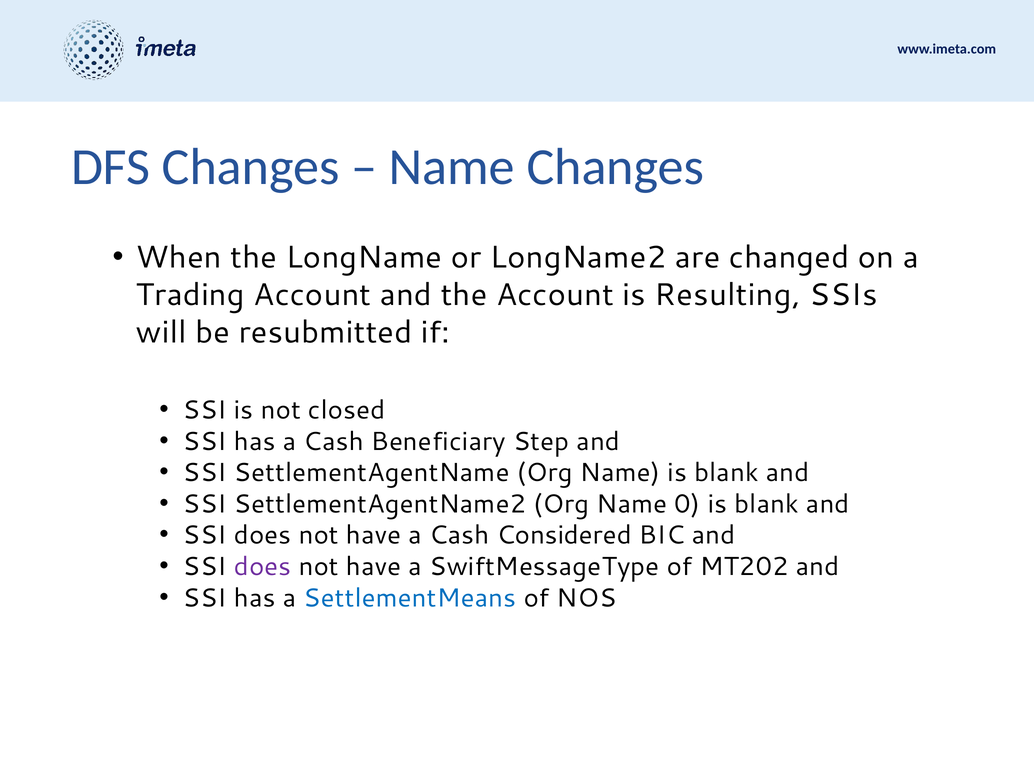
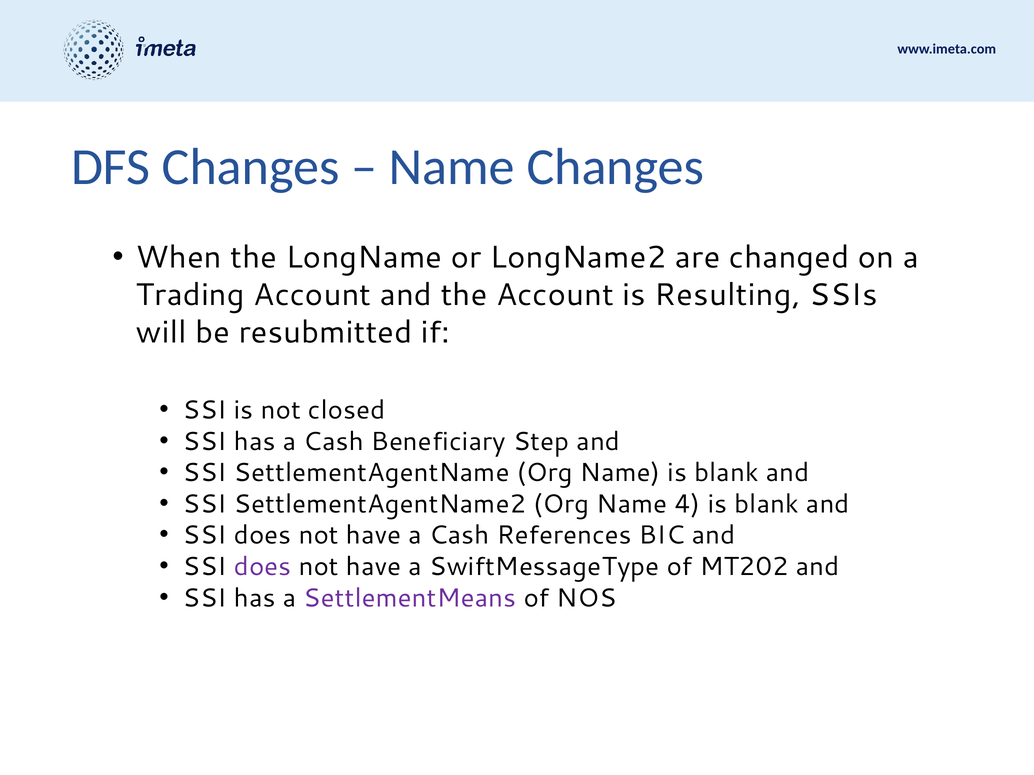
0: 0 -> 4 (687, 504)
Considered: Considered -> References (564, 536)
SettlementMeans colour: blue -> purple (410, 598)
